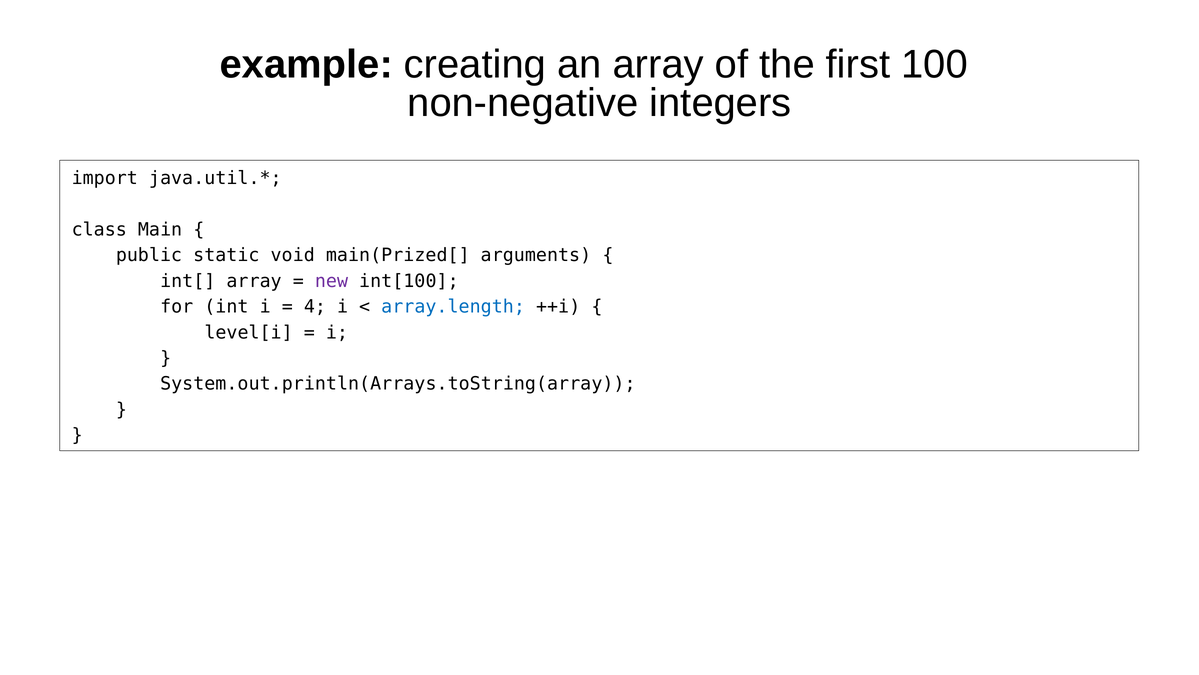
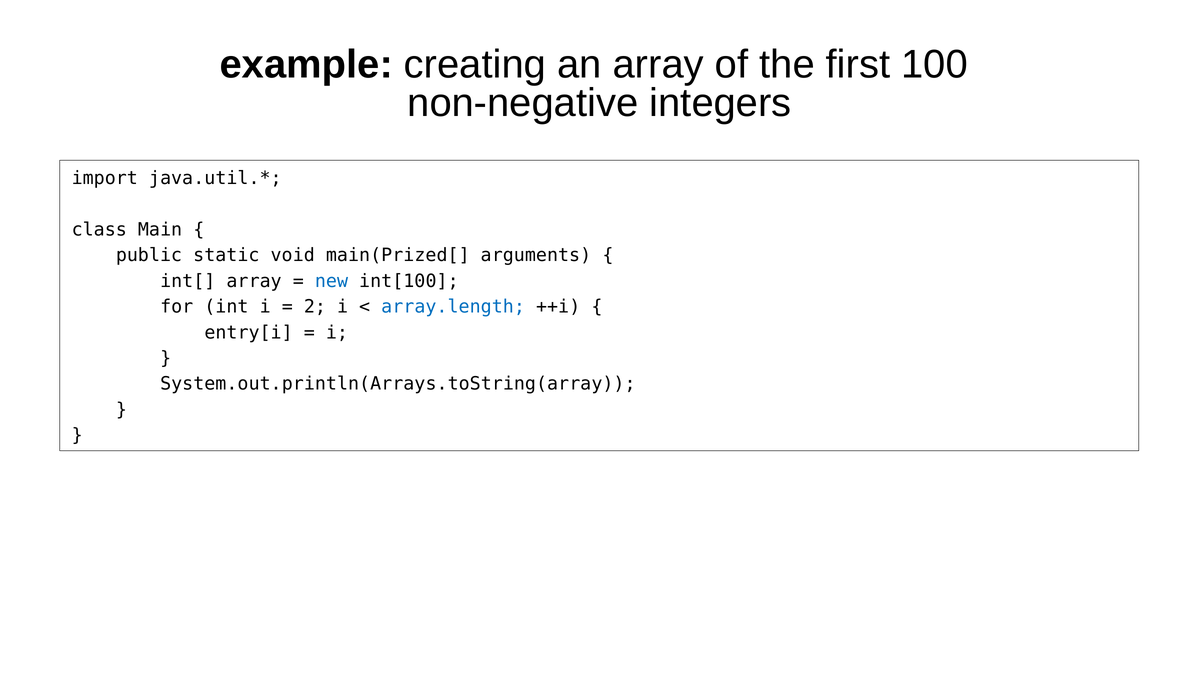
new colour: purple -> blue (332, 281)
4: 4 -> 2 (315, 307)
level[i: level[i -> entry[i (249, 332)
